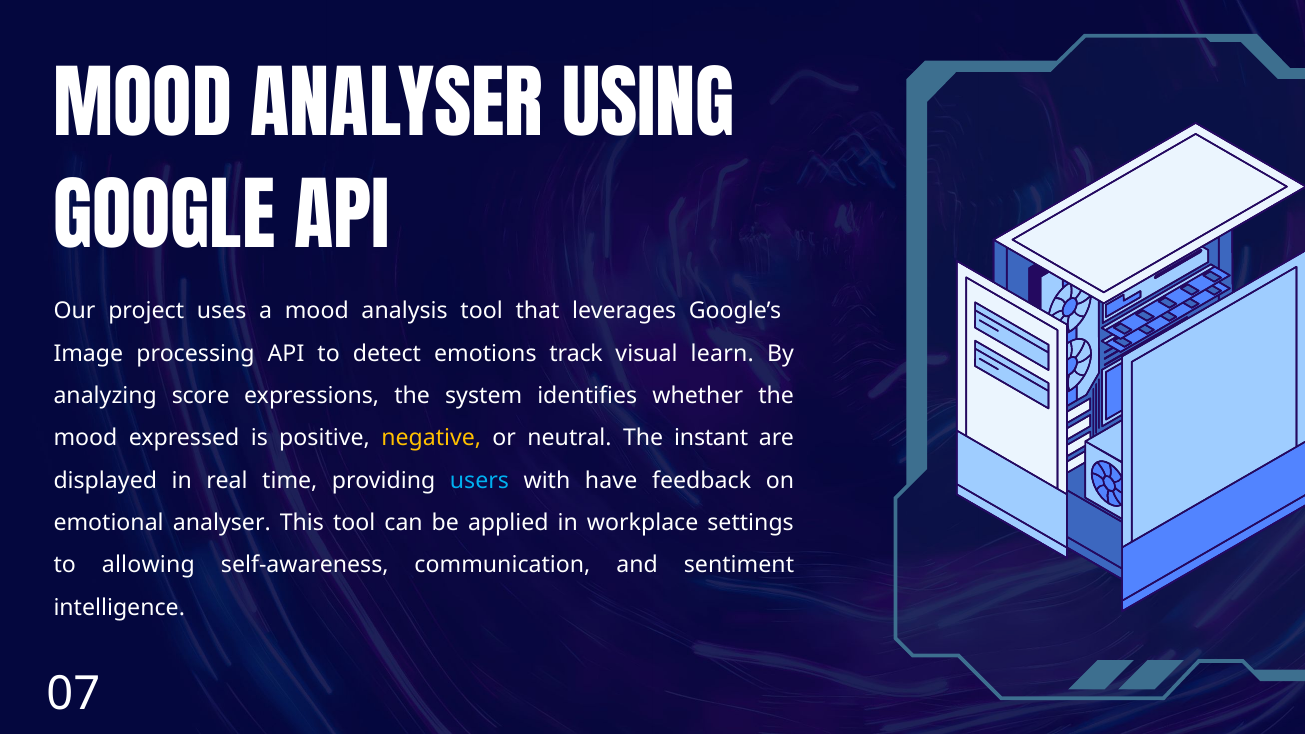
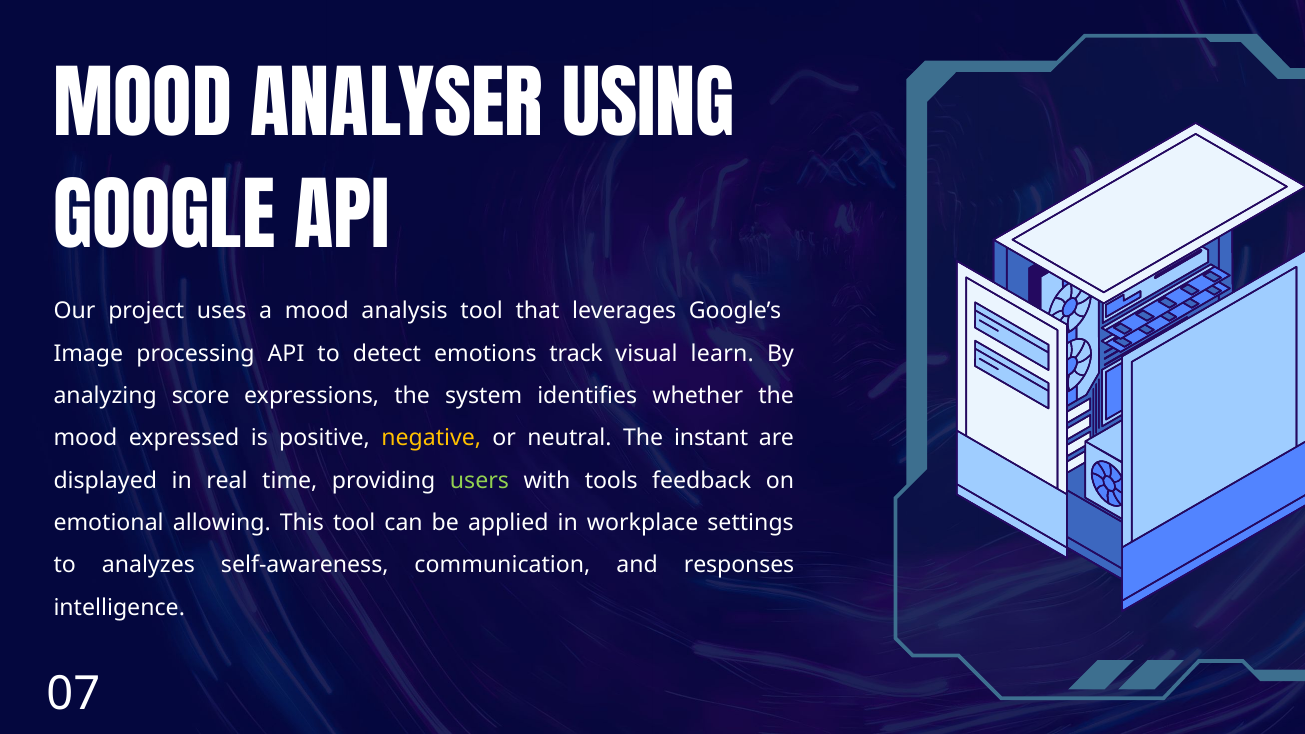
users colour: light blue -> light green (479, 481)
have: have -> tools (611, 481)
emotional analyser: analyser -> allowing (222, 523)
allowing: allowing -> analyzes (148, 565)
sentiment: sentiment -> responses (739, 565)
